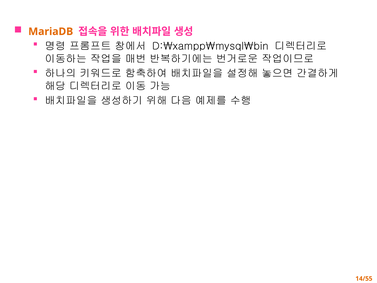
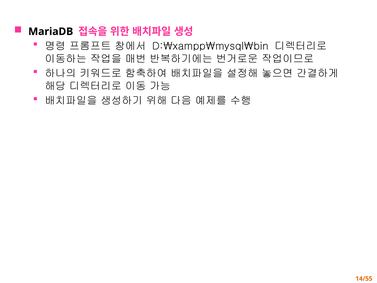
MariaDB colour: orange -> black (51, 32)
